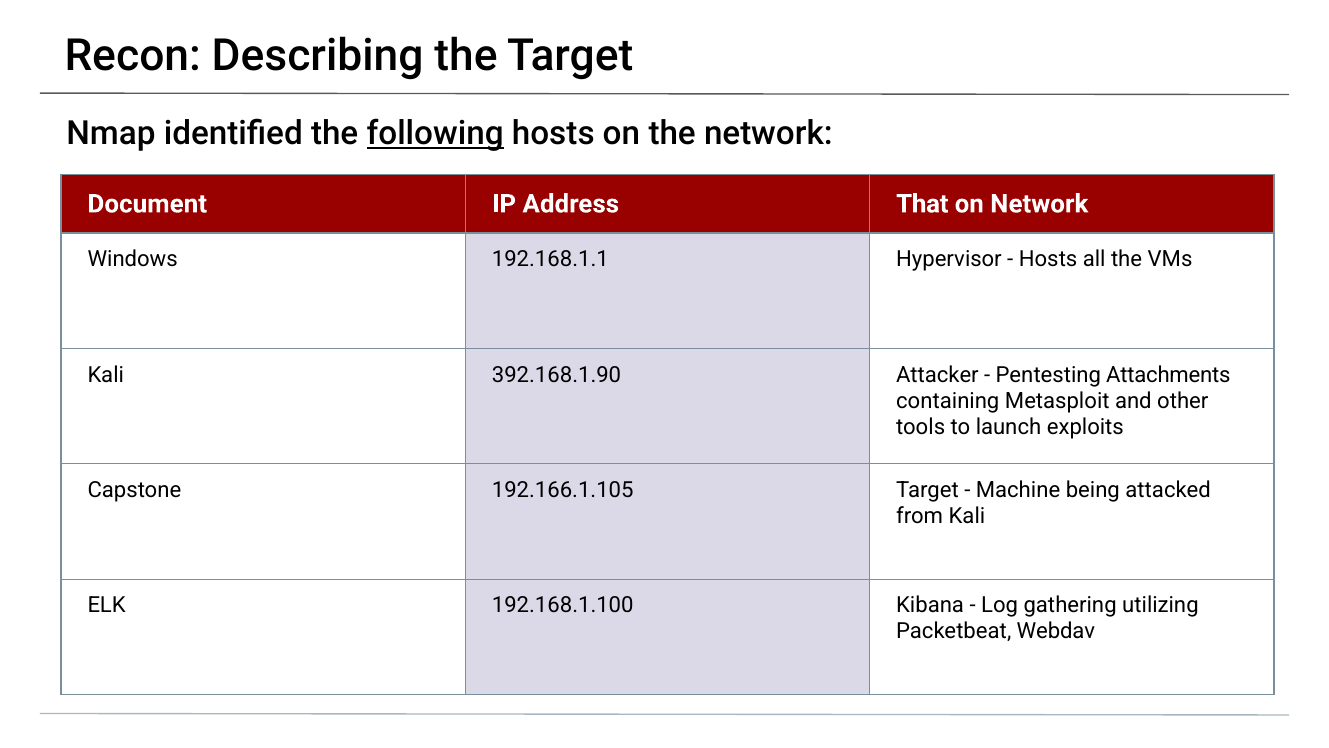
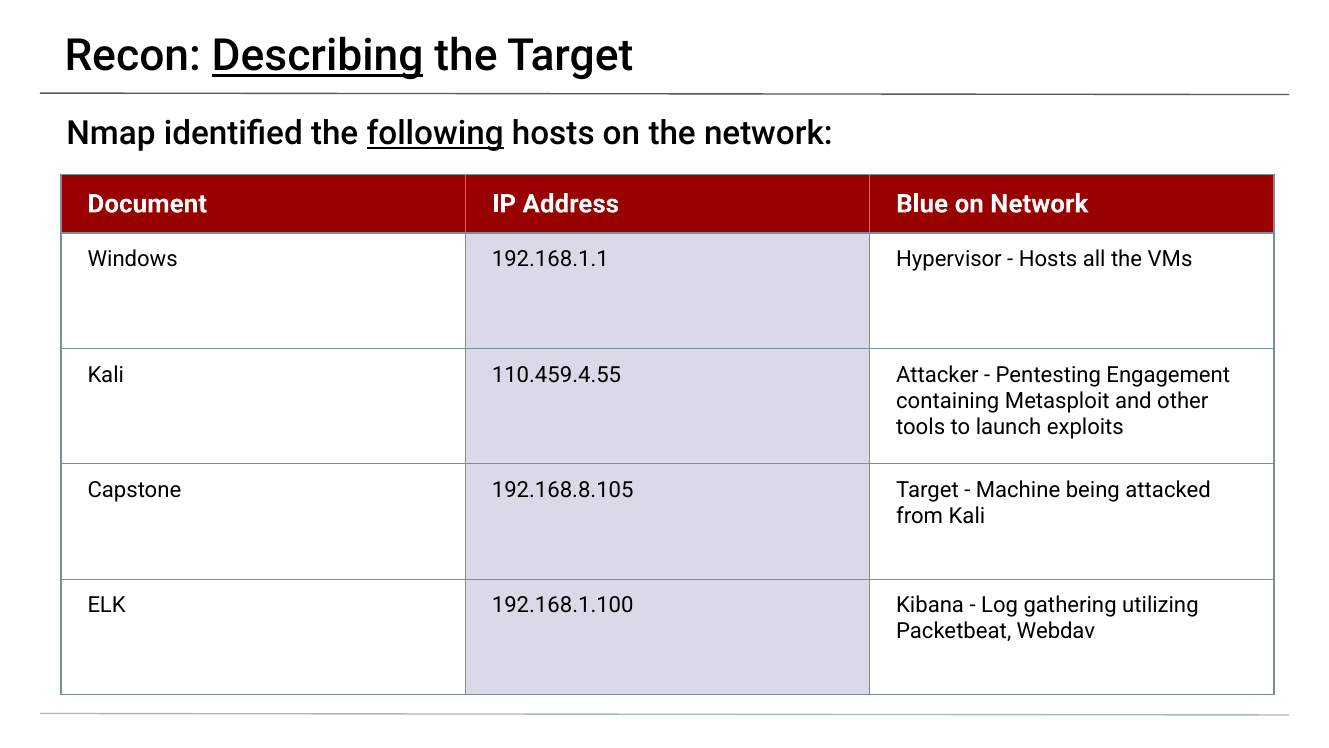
Describing underline: none -> present (318, 56)
That: That -> Blue (922, 204)
392.168.1.90: 392.168.1.90 -> 110.459.4.55 (557, 375)
Attachments: Attachments -> Engagement (1168, 375)
192.166.1.105: 192.166.1.105 -> 192.168.8.105 (563, 490)
